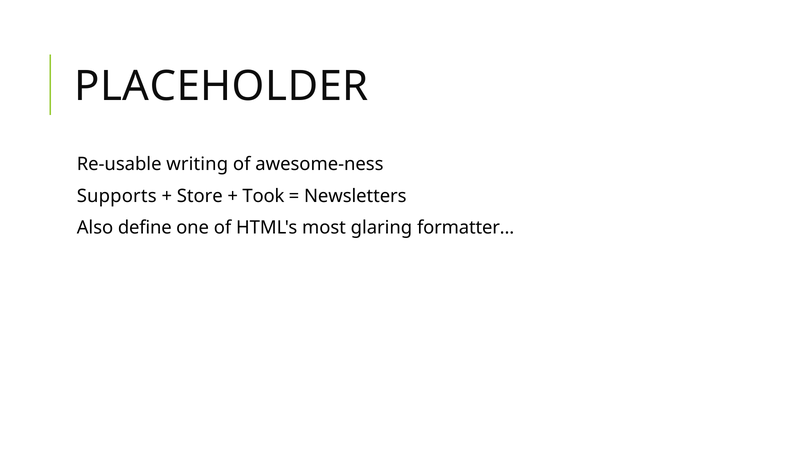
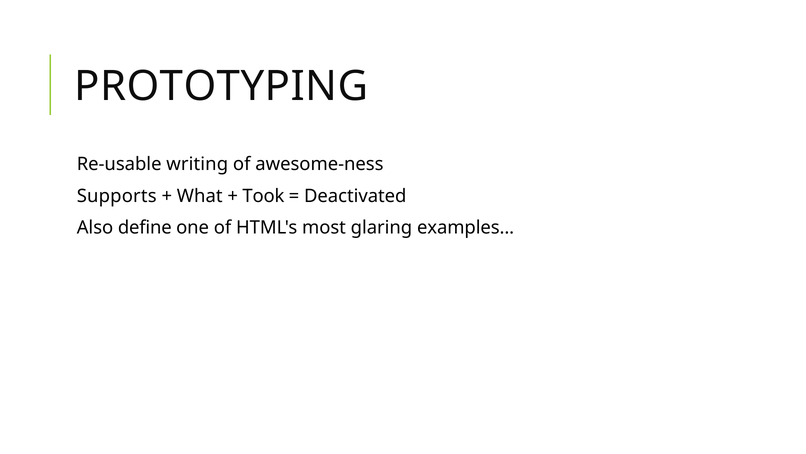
PLACEHOLDER: PLACEHOLDER -> PROTOTYPING (221, 86)
Store: Store -> What (200, 196)
Newsletters: Newsletters -> Deactivated (355, 196)
formatter: formatter -> examples (466, 227)
